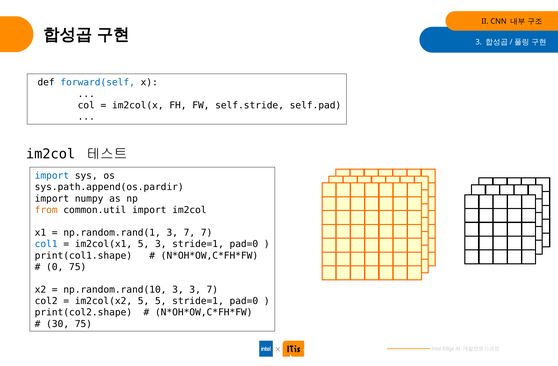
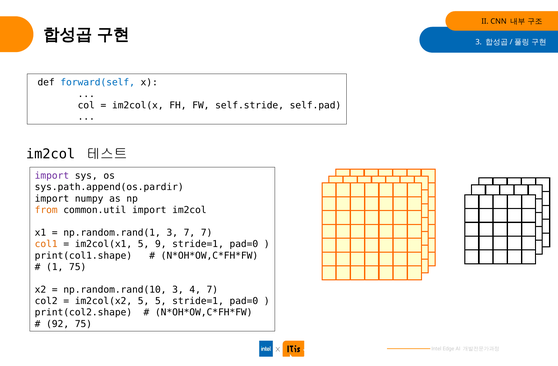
import colour: blue -> purple (52, 176)
col1 colour: blue -> orange (46, 244)
5 3: 3 -> 9 (161, 244)
0: 0 -> 1 (55, 267)
3 3: 3 -> 4 (195, 290)
30: 30 -> 92 (58, 324)
